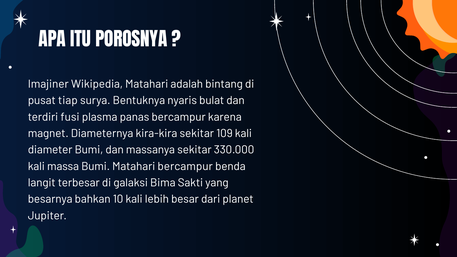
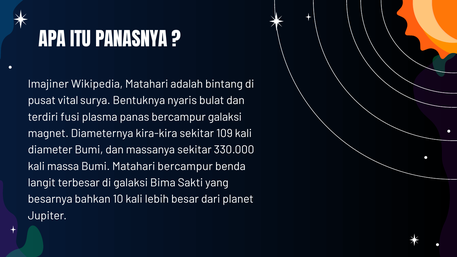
POROSNYA: POROSNYA -> PANASNYA (131, 40)
tiap: tiap -> vital (68, 101)
bercampur karena: karena -> galaksi (225, 117)
